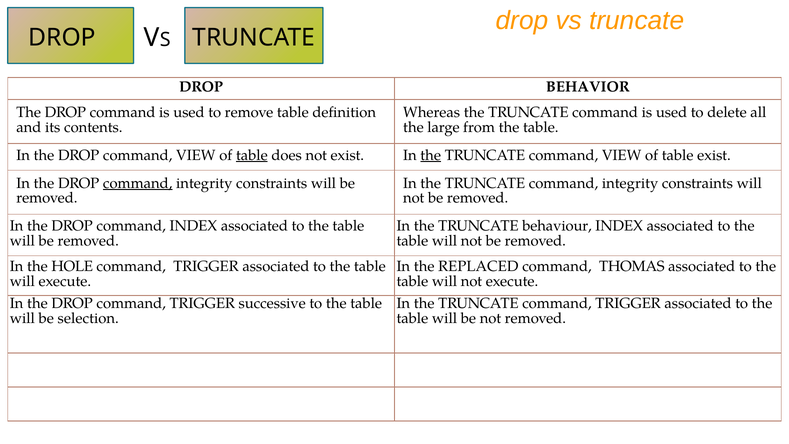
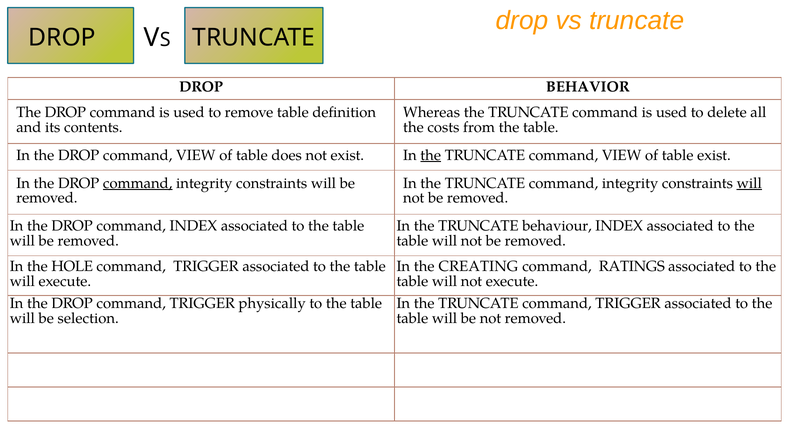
large: large -> costs (443, 127)
table underline: present -> none (252, 155)
will underline: none -> present (749, 183)
REPLACED: REPLACED -> CREATING (478, 266)
THOMAS: THOMAS -> RATINGS (632, 266)
successive: successive -> physically (272, 303)
